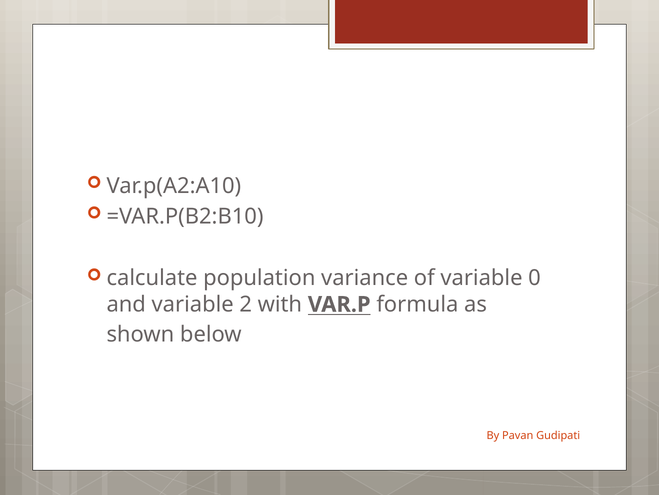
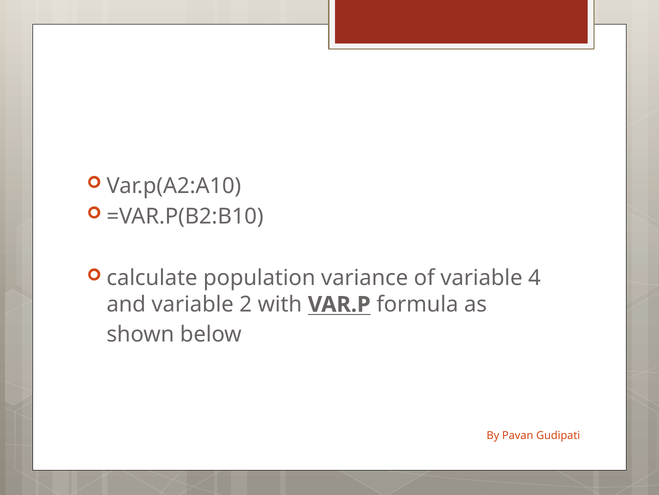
0: 0 -> 4 (534, 278)
